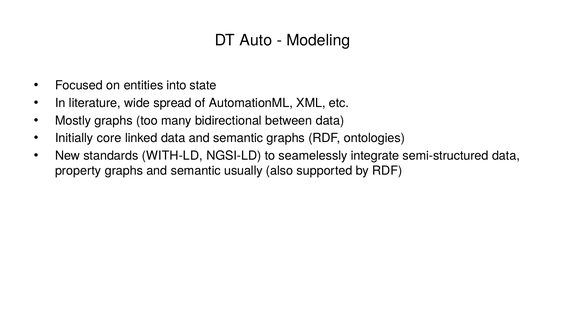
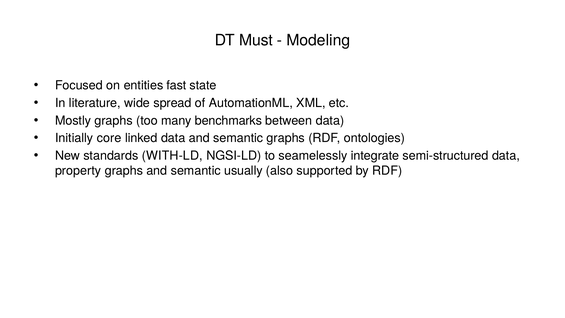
Auto: Auto -> Must (256, 40)
into: into -> fast (177, 85)
bidirectional: bidirectional -> benchmarks (228, 121)
